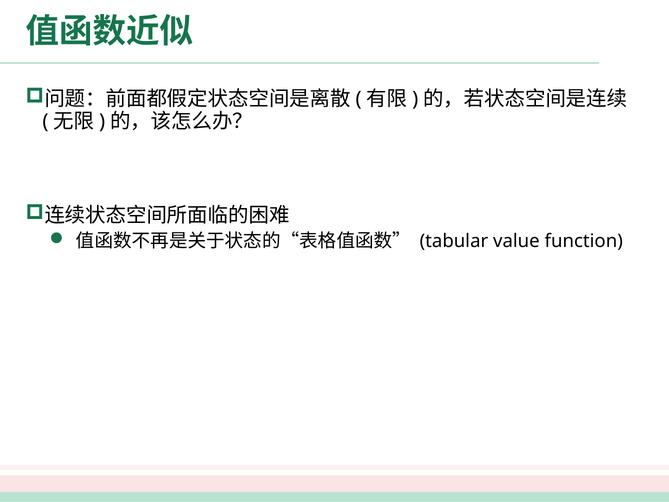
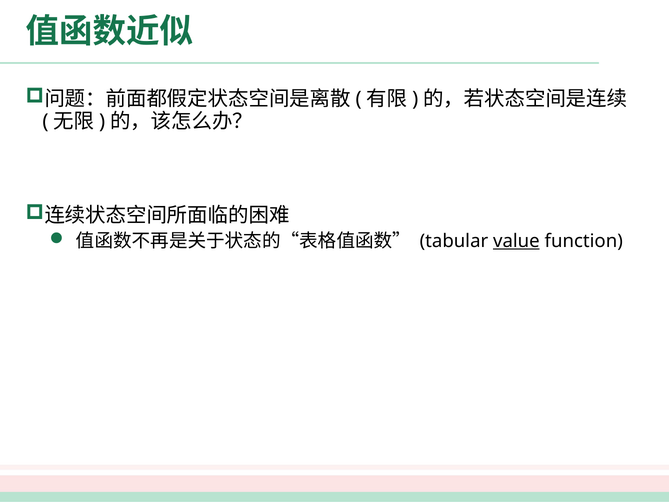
value underline: none -> present (516, 241)
